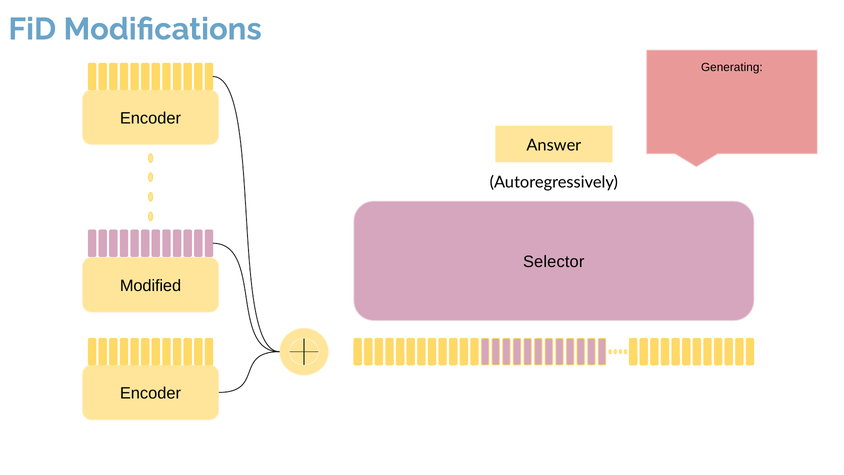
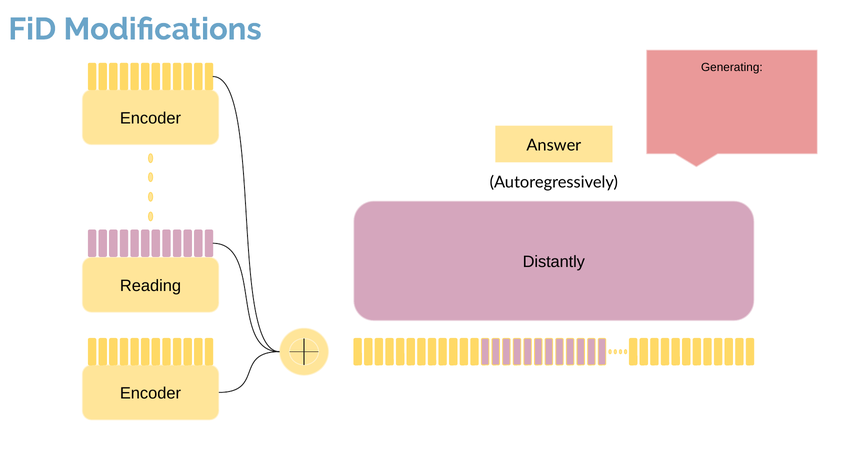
Selector: Selector -> Distantly (554, 262)
Modified: Modified -> Reading (150, 286)
